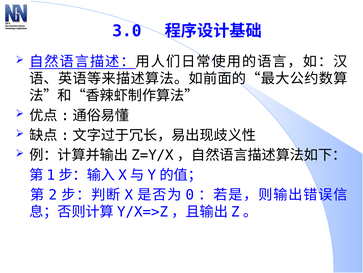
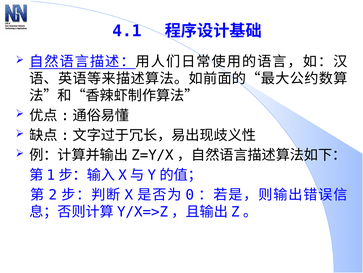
3.0: 3.0 -> 4.1 (127, 31)
